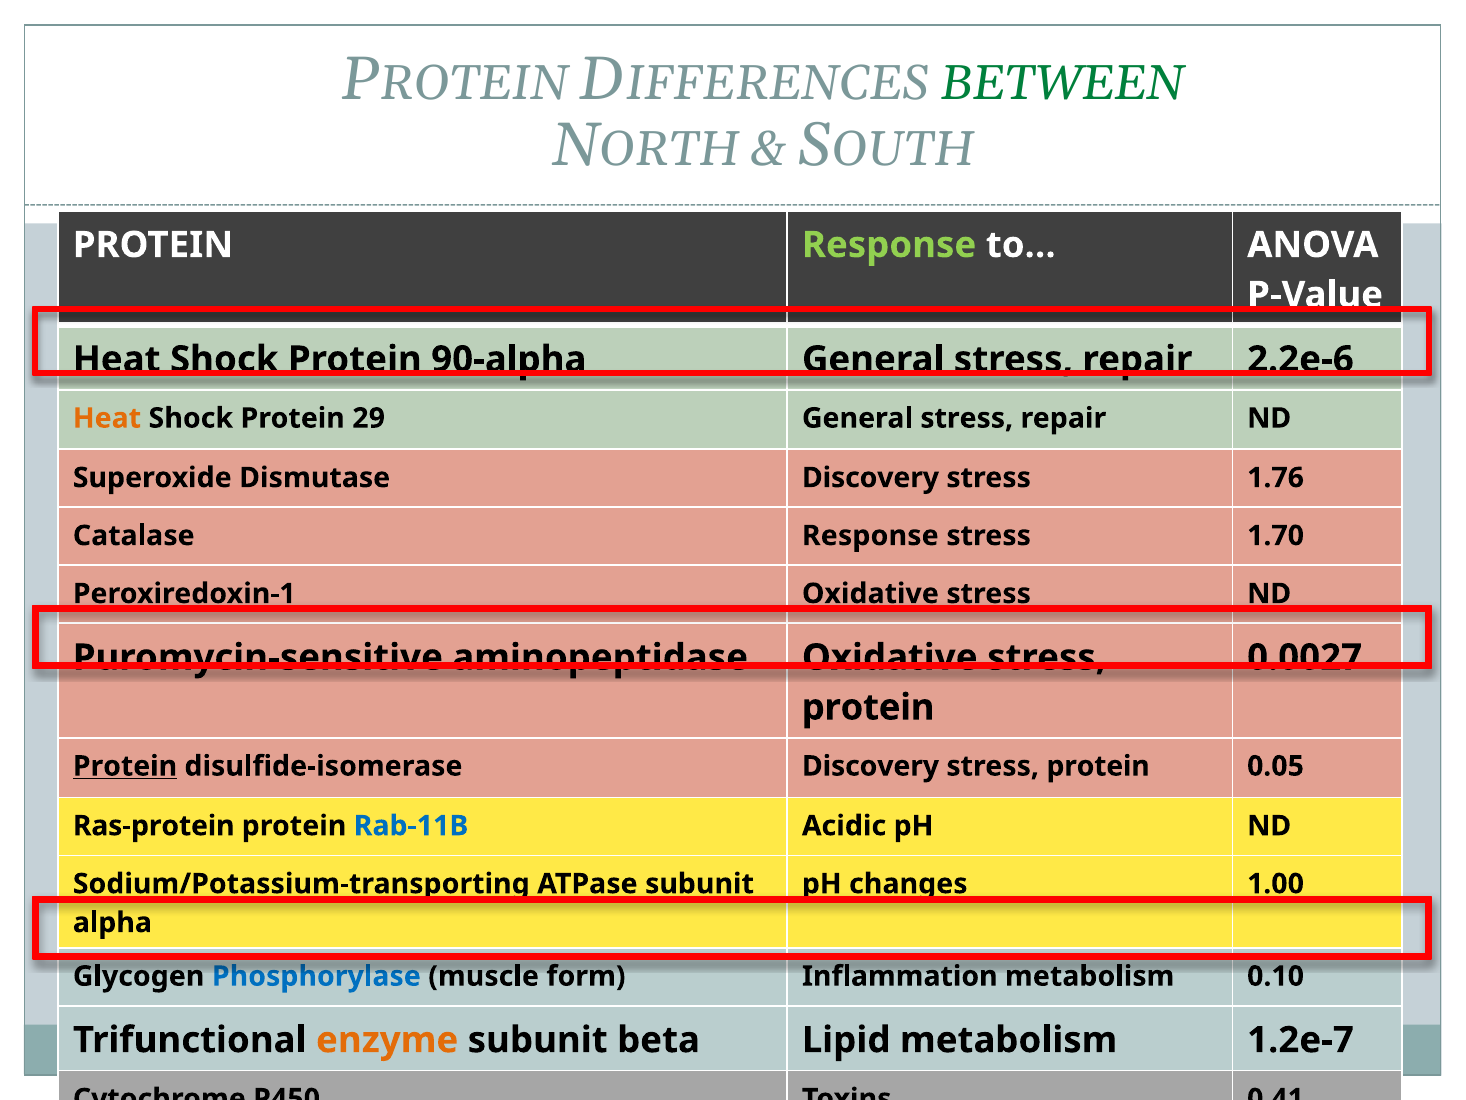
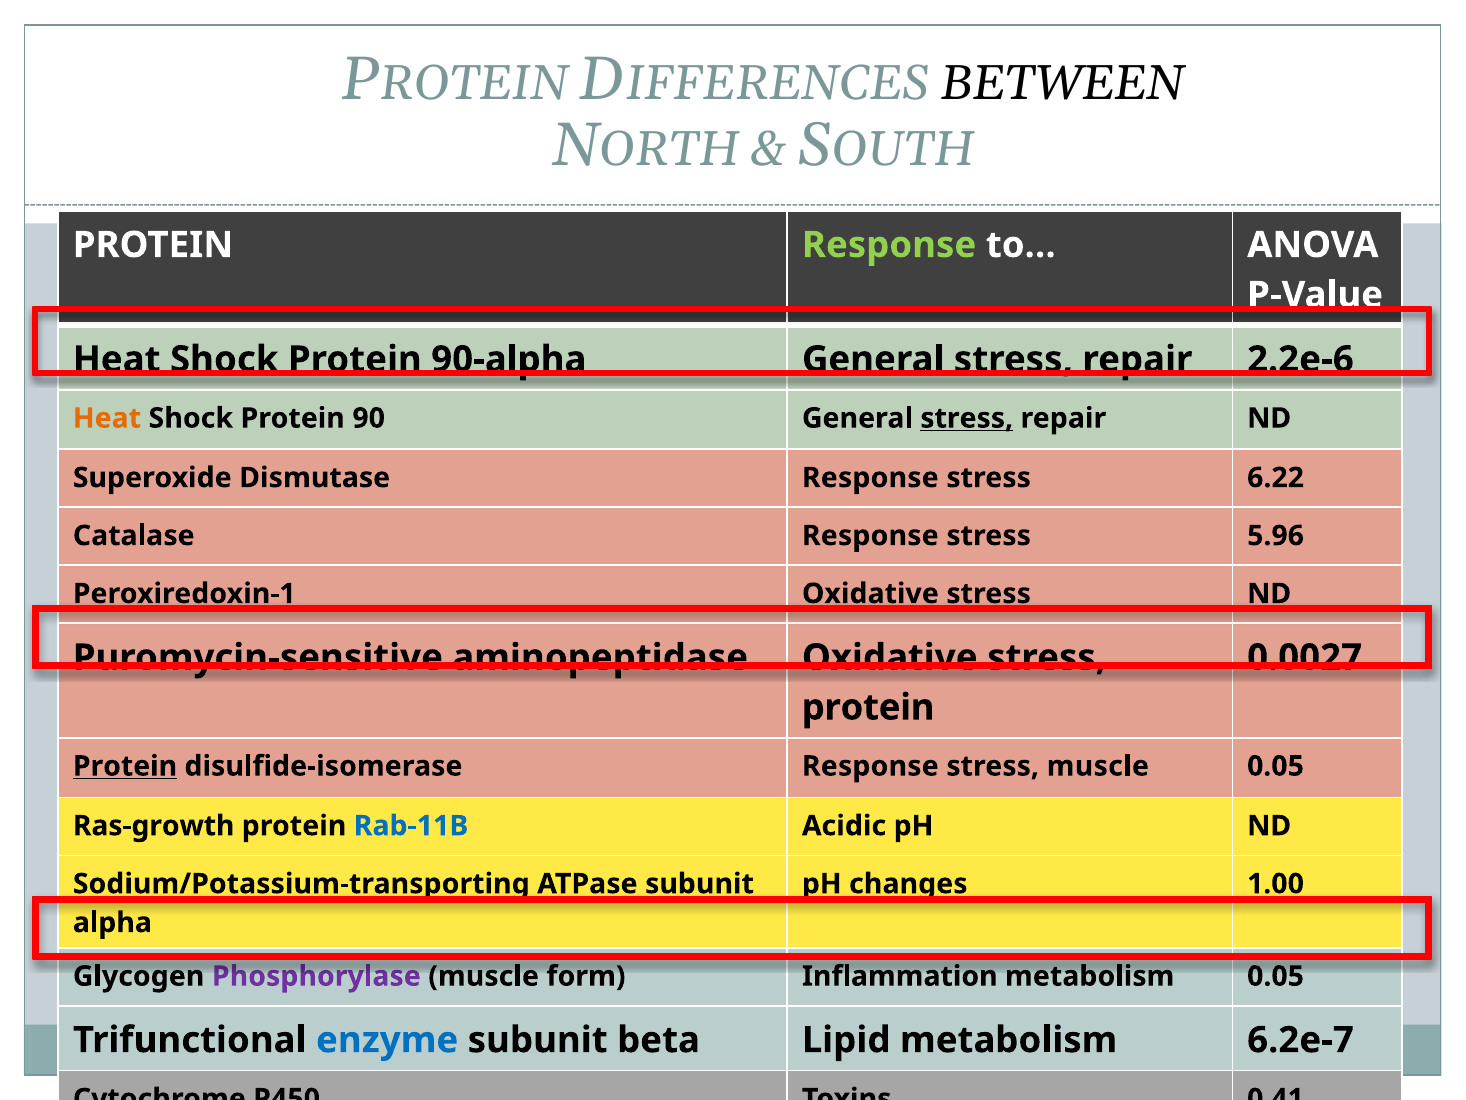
BETWEEN colour: green -> black (1062, 84)
29: 29 -> 90 (369, 418)
stress underline: none -> present (967, 418)
Dismutase Discovery: Discovery -> Response (870, 478)
1.76: 1.76 -> 6.22 (1276, 478)
1.70: 1.70 -> 5.96 (1276, 535)
disulfide-isomerase Discovery: Discovery -> Response (870, 766)
protein: protein -> muscle (1098, 766)
Ras-protein: Ras-protein -> Ras-growth (154, 826)
Phosphorylase colour: blue -> purple (316, 976)
metabolism 0.10: 0.10 -> 0.05 (1276, 976)
enzyme colour: orange -> blue (387, 1040)
1.2e-7: 1.2e-7 -> 6.2e-7 (1300, 1040)
